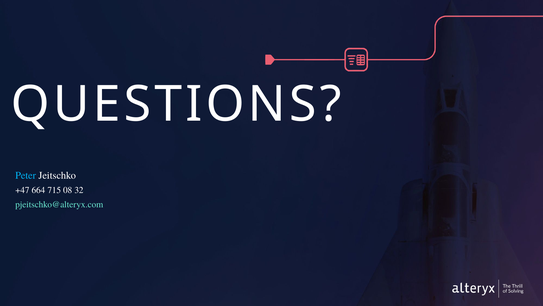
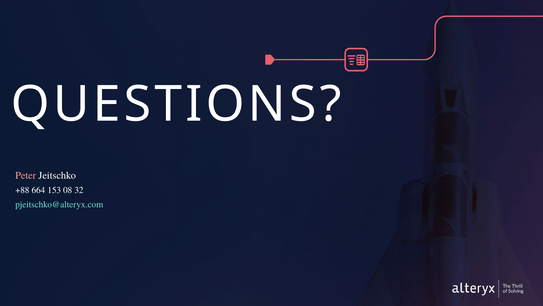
Peter colour: light blue -> pink (26, 175)
+47: +47 -> +88 (22, 190)
715: 715 -> 153 (54, 190)
